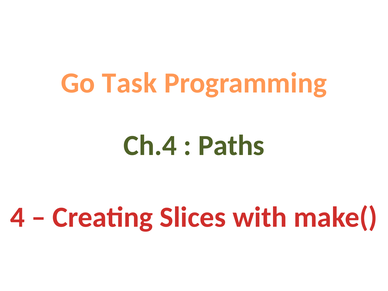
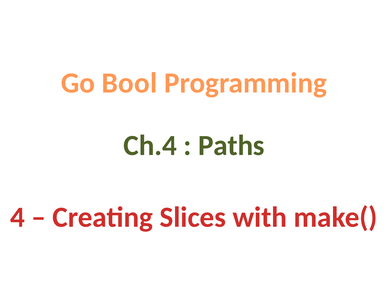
Task: Task -> Bool (129, 83)
